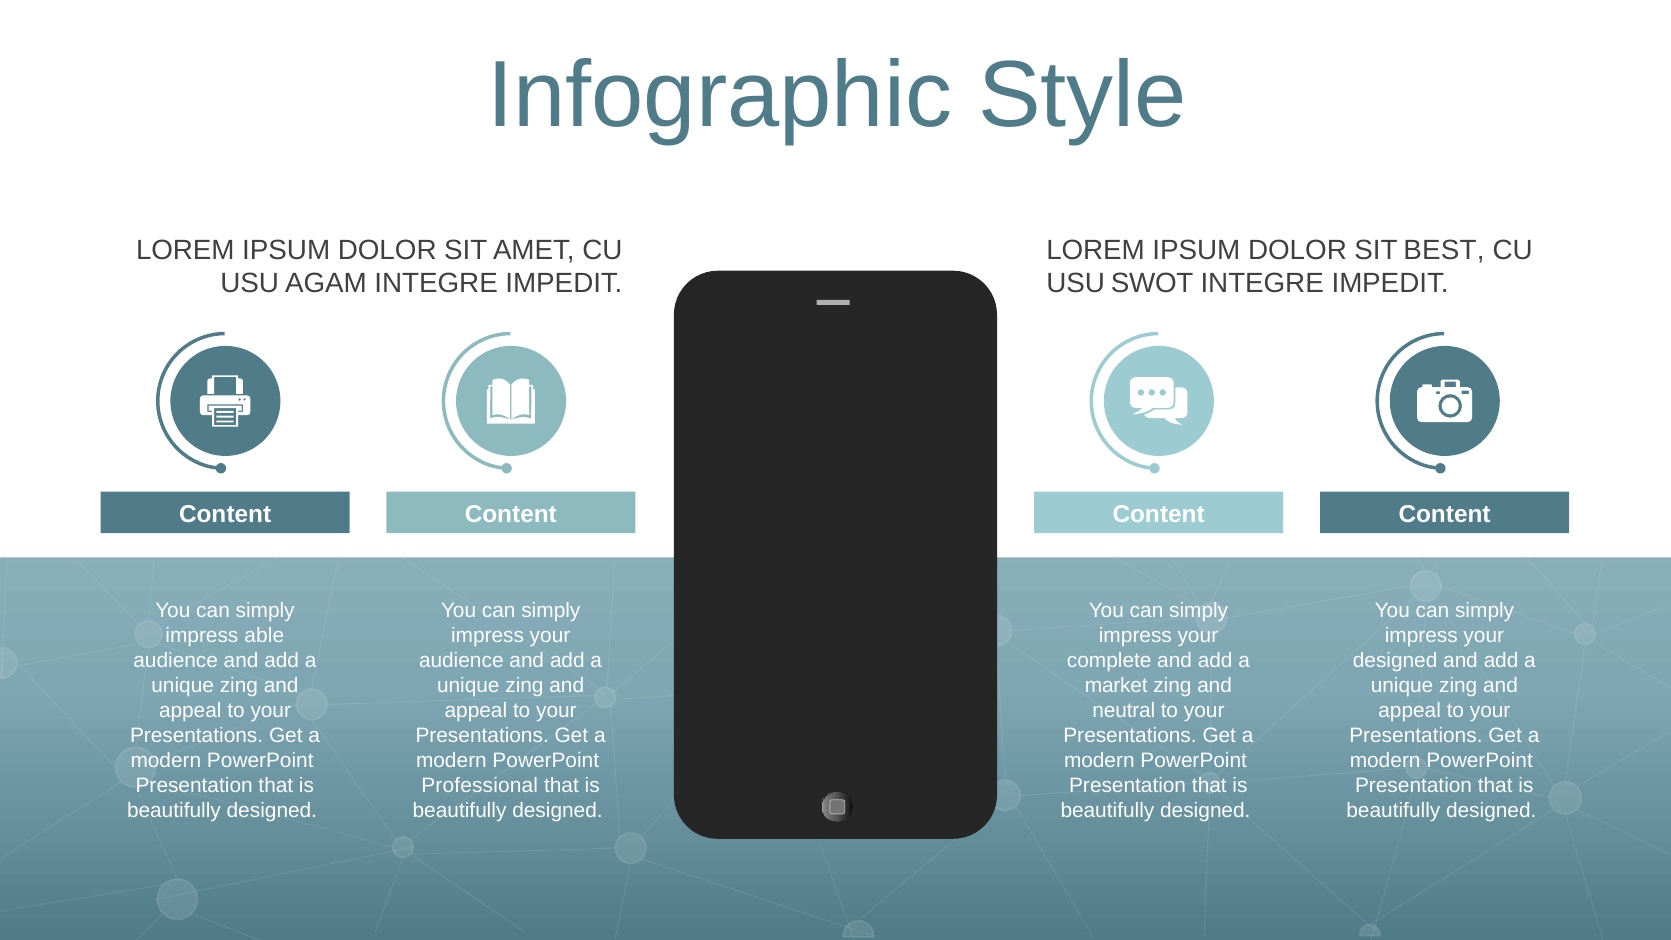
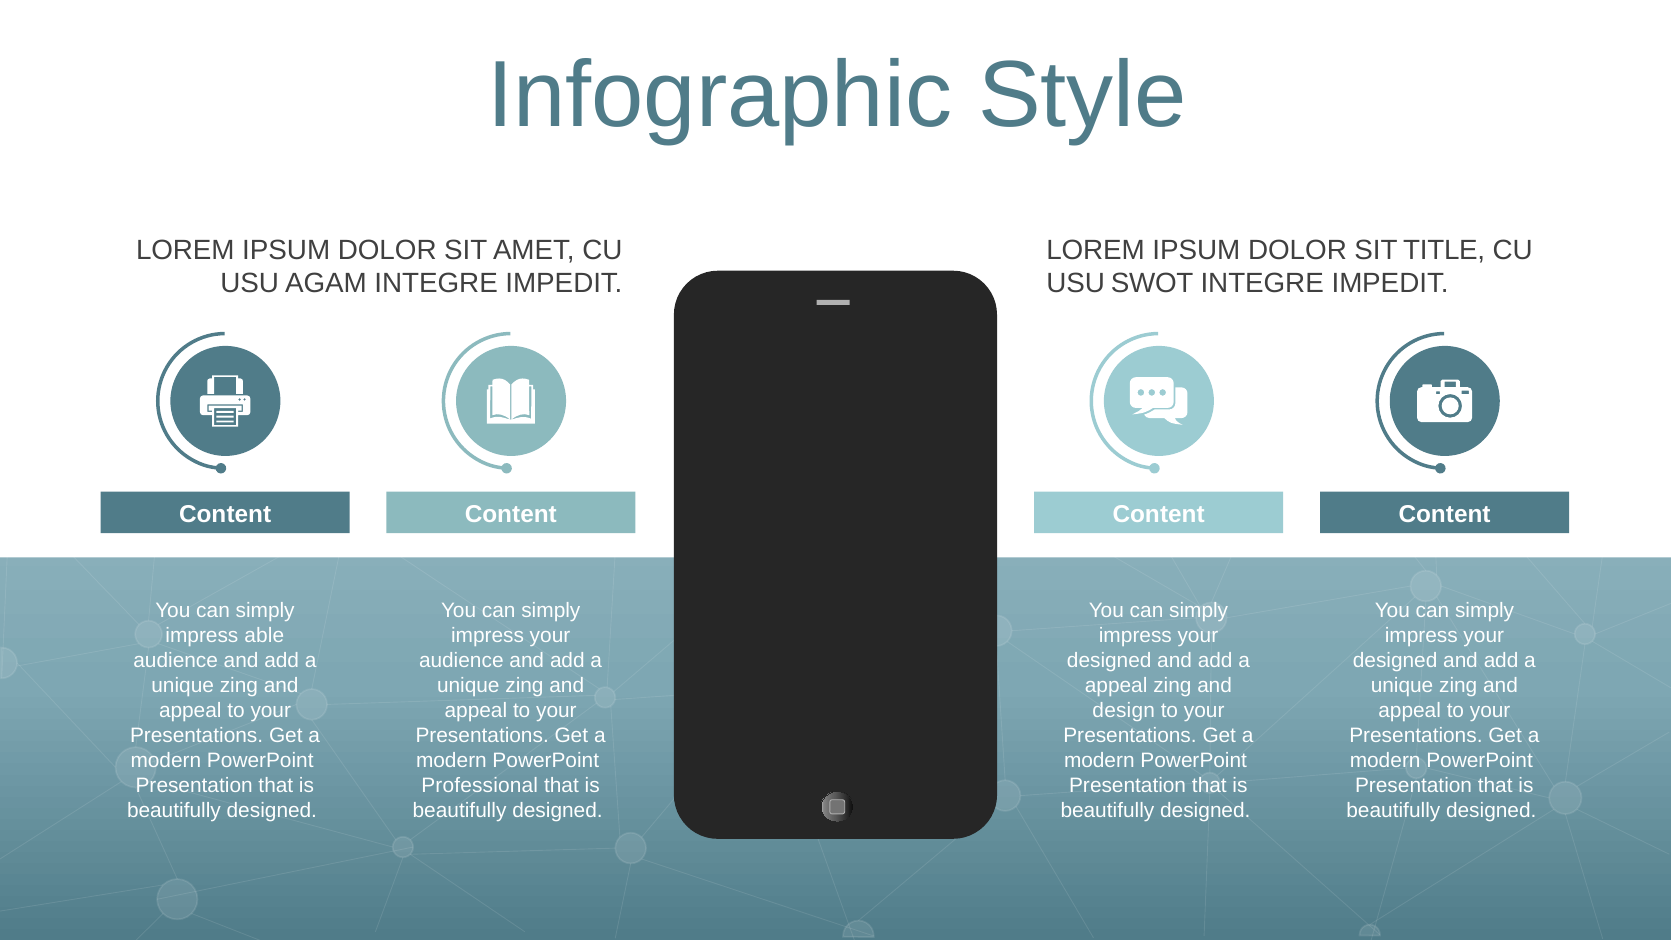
BEST: BEST -> TITLE (1444, 250)
complete: complete -> designed (1109, 660)
market: market -> appeal (1116, 685)
neutral: neutral -> design (1124, 711)
